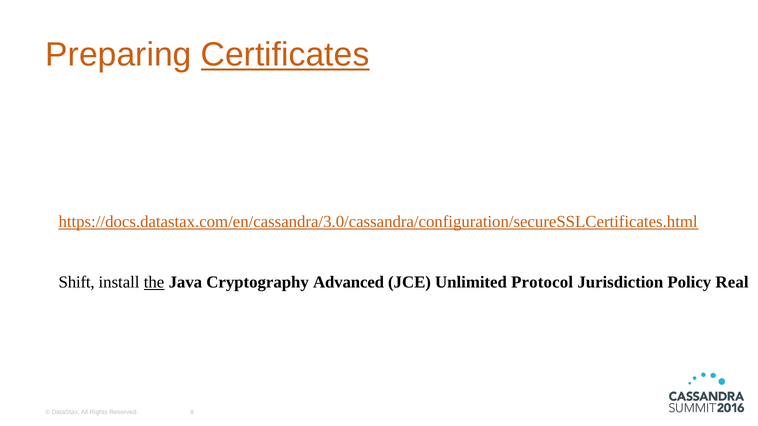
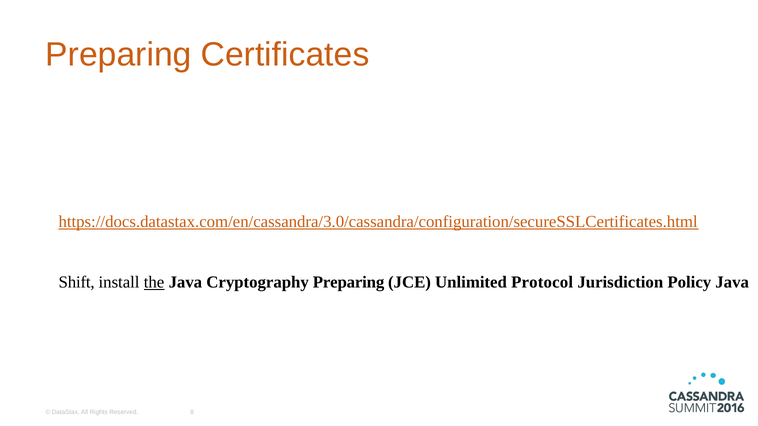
Certificates underline: present -> none (285, 55)
Cryptography Advanced: Advanced -> Preparing (349, 282)
Policy Real: Real -> Java (732, 282)
